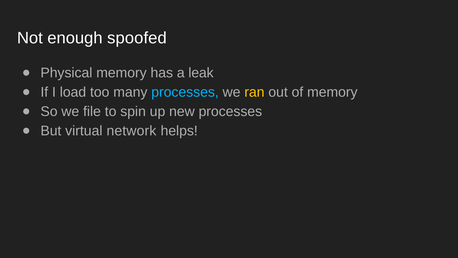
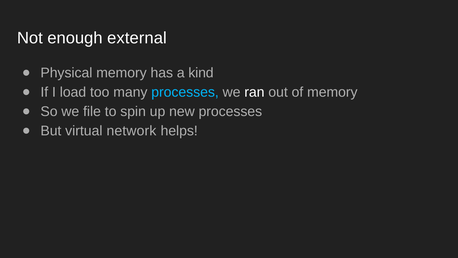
spoofed: spoofed -> external (137, 38)
leak: leak -> kind (201, 73)
ran colour: yellow -> white (254, 92)
